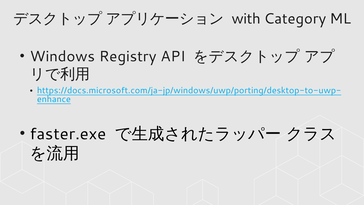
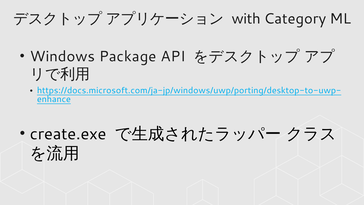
Registry: Registry -> Package (128, 56)
faster.exe: faster.exe -> create.exe (68, 134)
